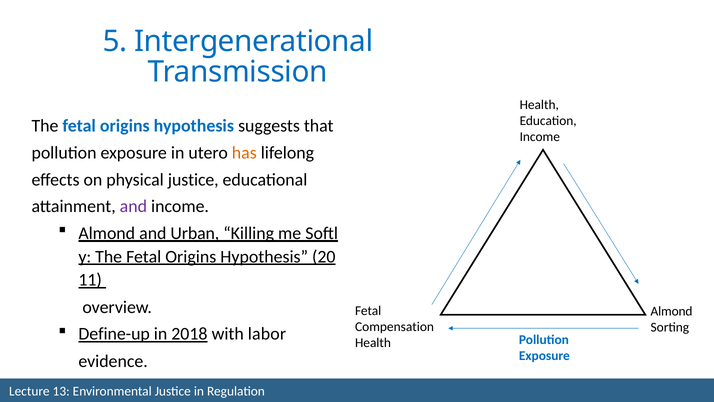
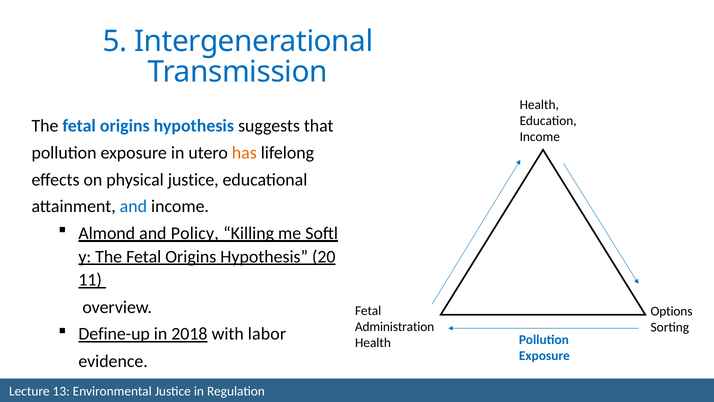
and colour: purple -> blue (133, 206)
Urban: Urban -> Policy (195, 233)
Almond: Almond -> Options (672, 311)
Compensation: Compensation -> Administration (395, 326)
